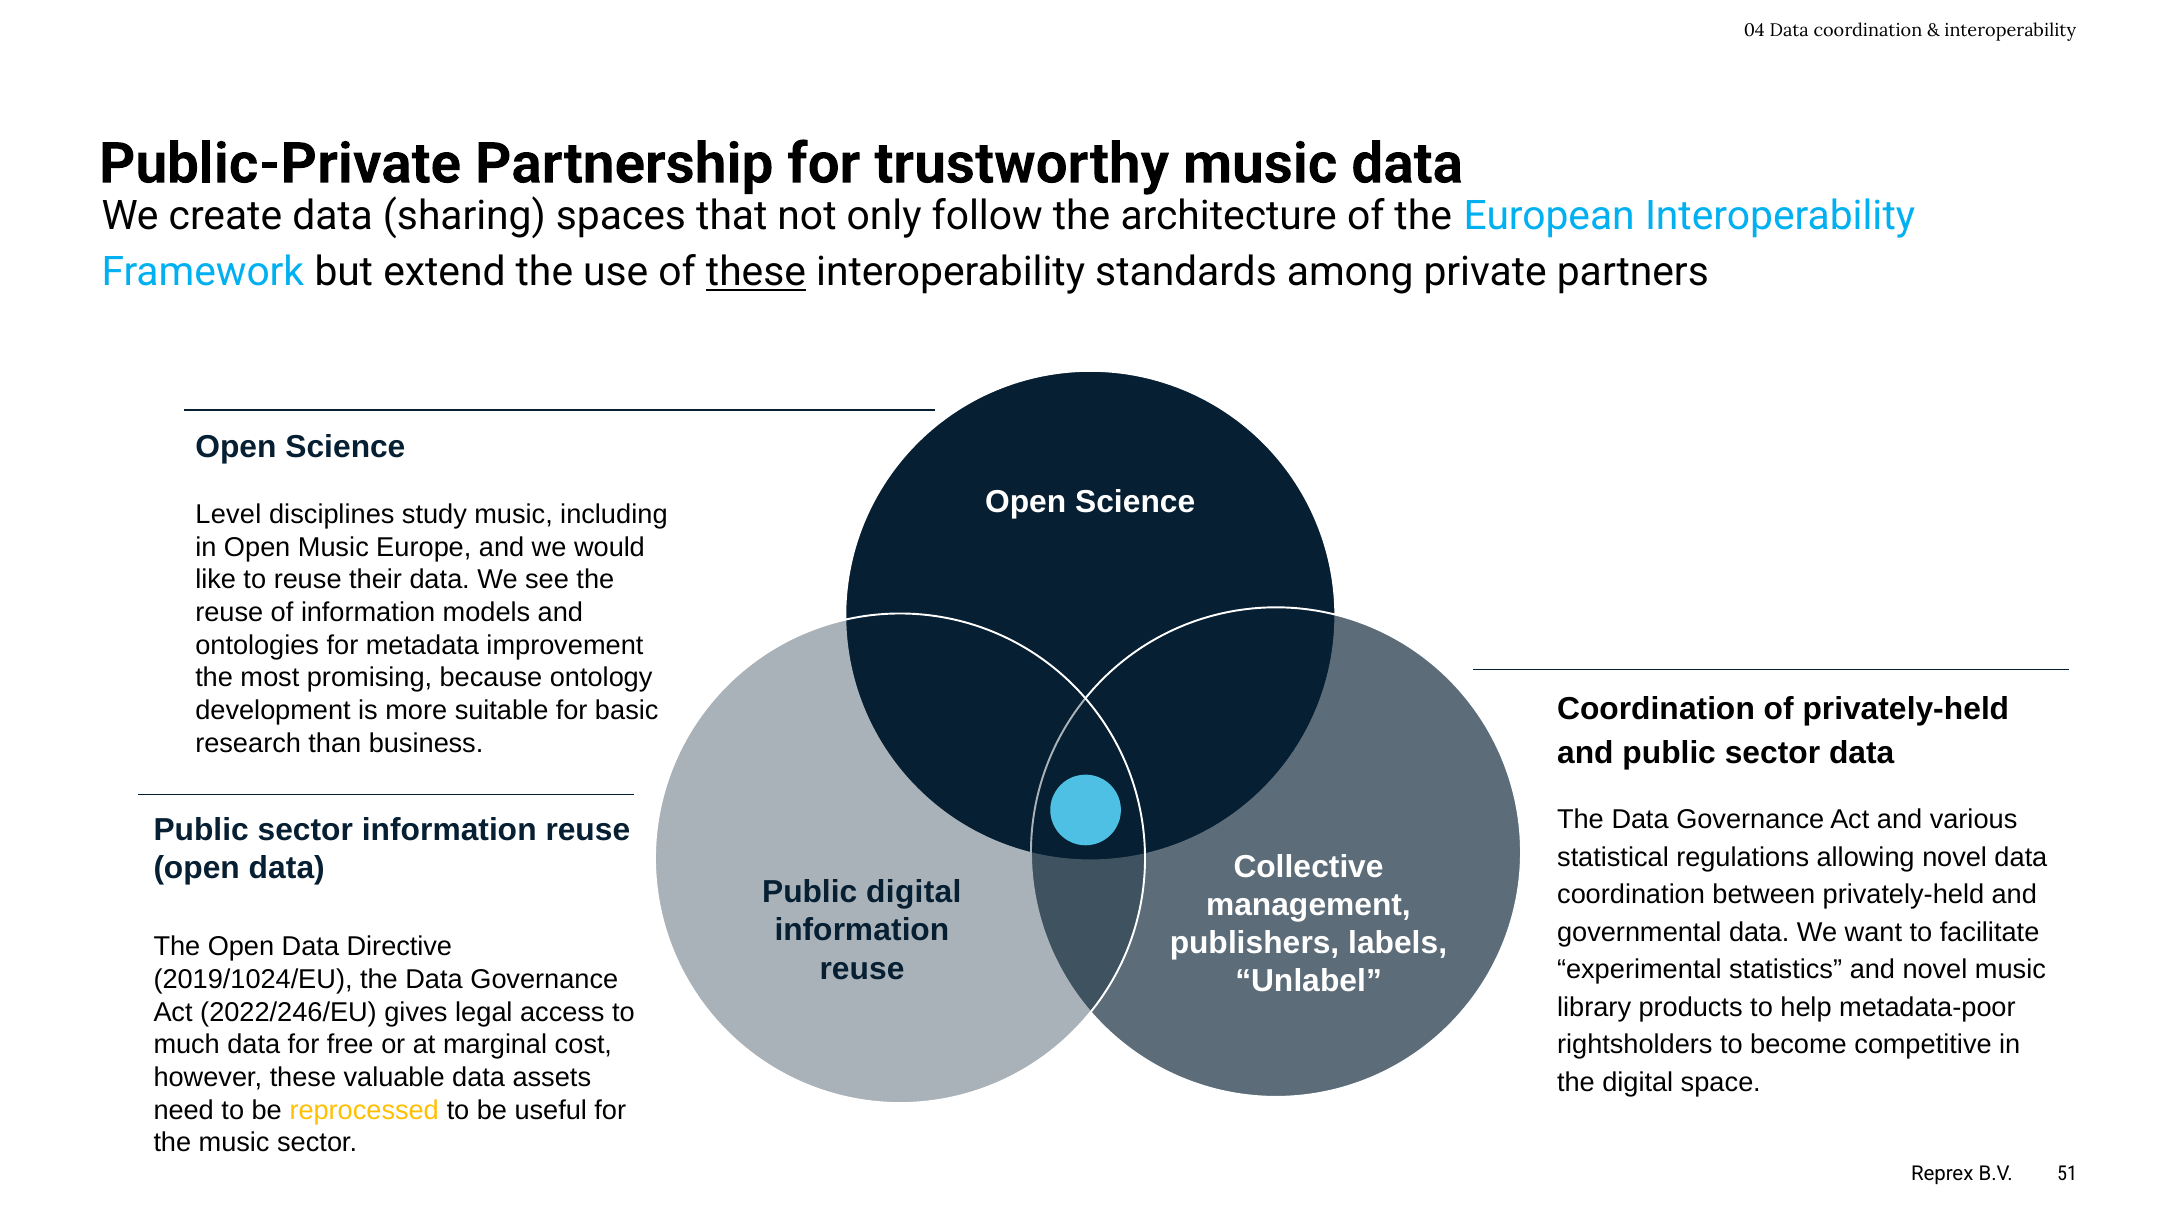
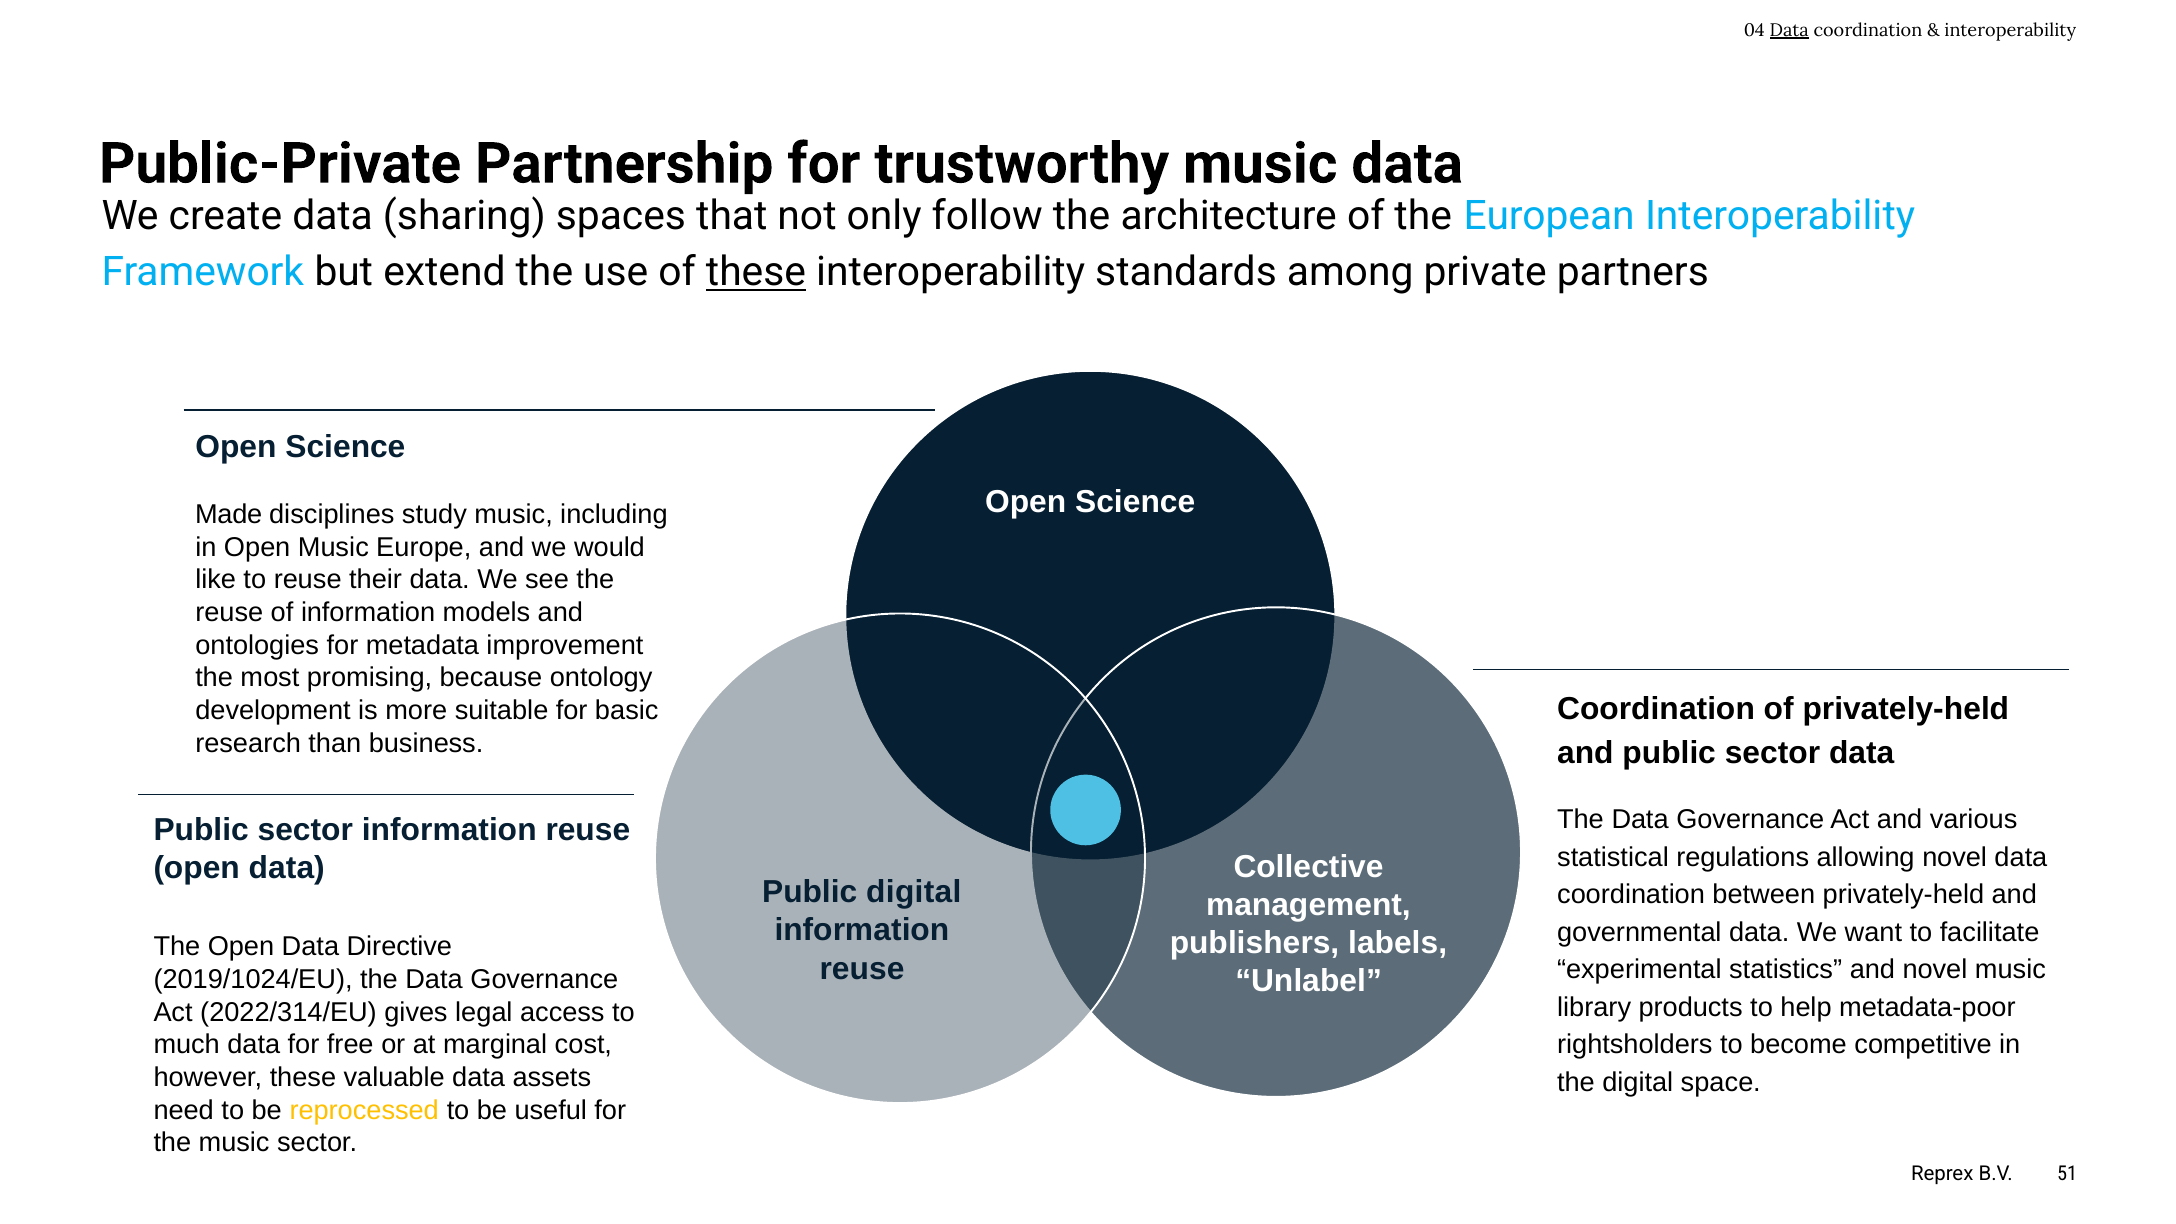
Data underline: none -> present (1789, 30)
Level: Level -> Made (229, 515)
2022/246/EU: 2022/246/EU -> 2022/314/EU (289, 1012)
